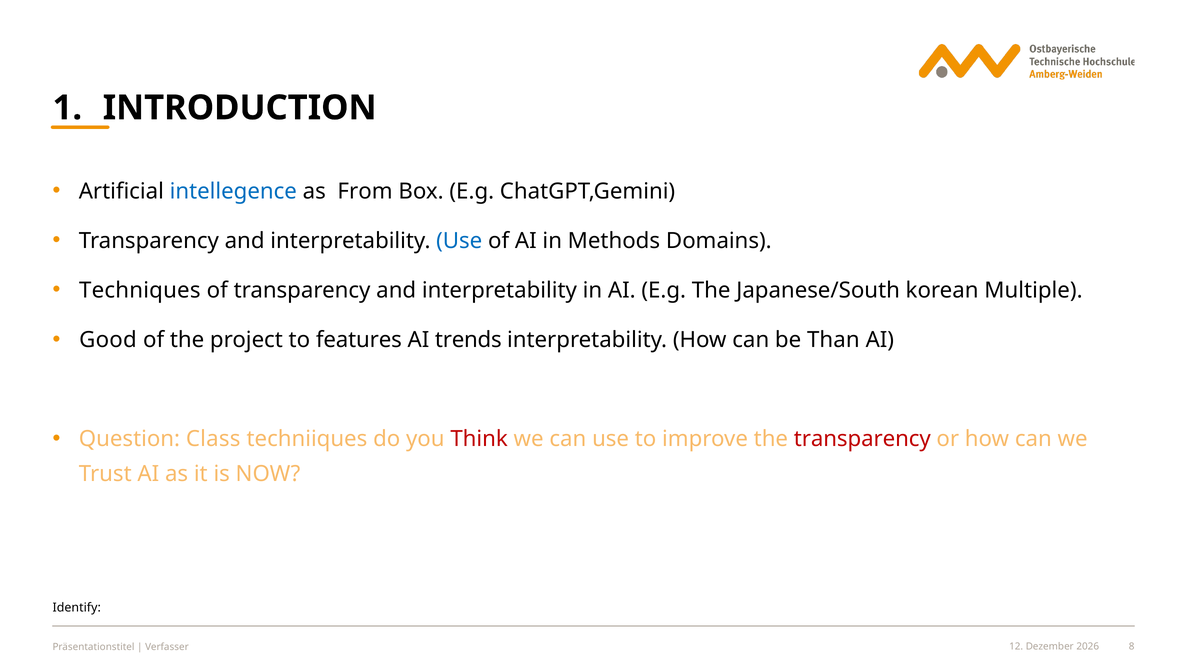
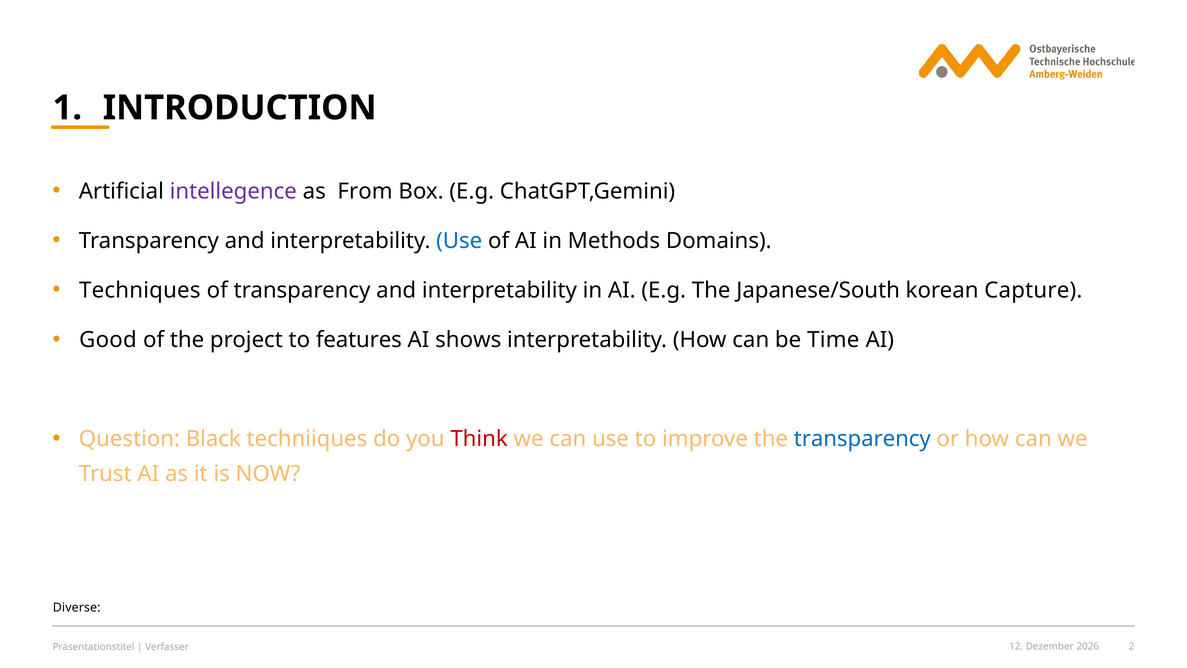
intellegence colour: blue -> purple (233, 191)
Multiple: Multiple -> Capture (1033, 290)
trends: trends -> shows (468, 340)
Than: Than -> Time (833, 340)
Class: Class -> Black (213, 439)
transparency colour: red -> blue (862, 439)
Identify: Identify -> Diverse (77, 608)
8: 8 -> 2 (1132, 646)
